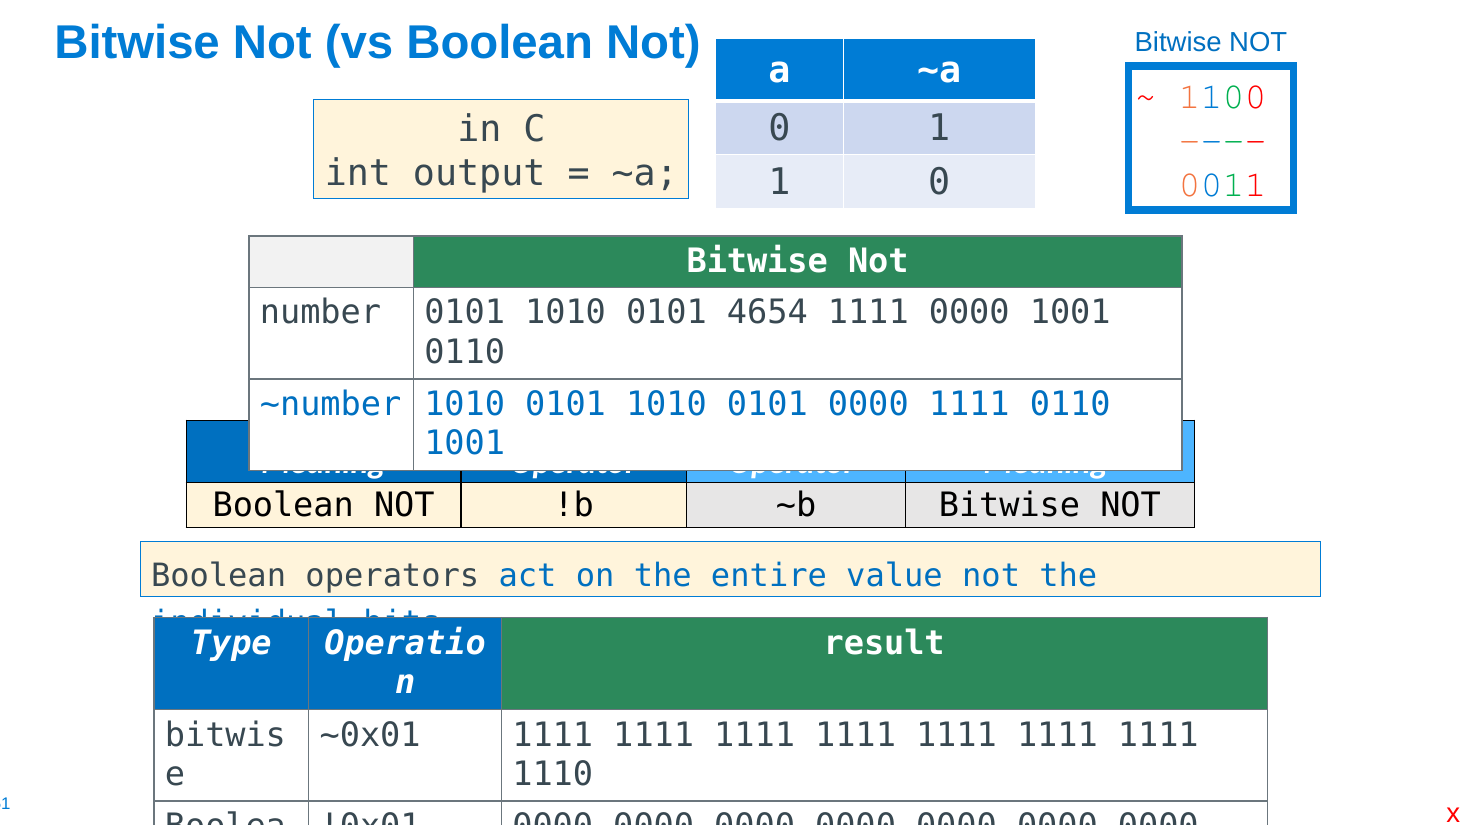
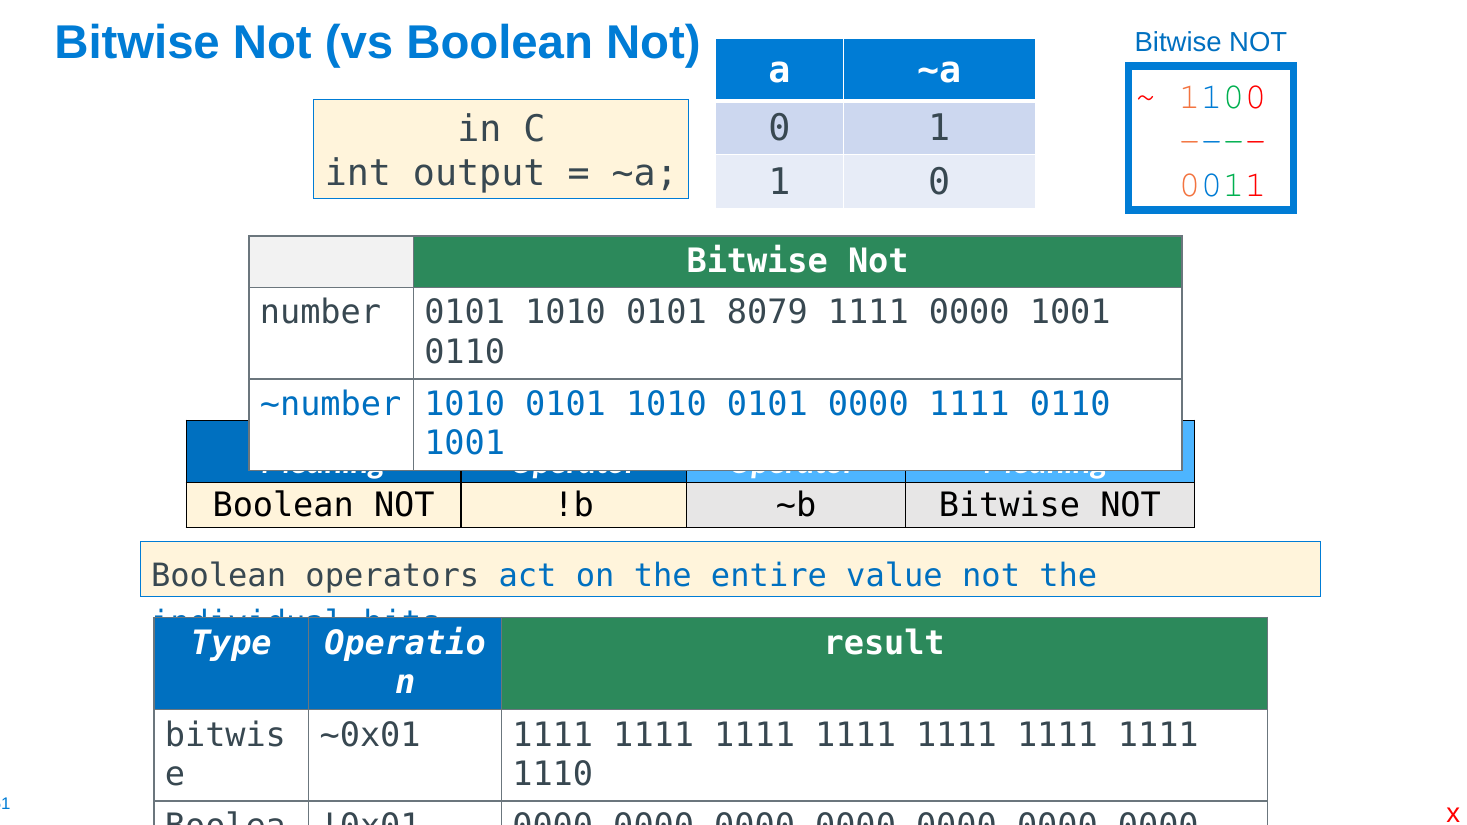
4654: 4654 -> 8079 (767, 313)
